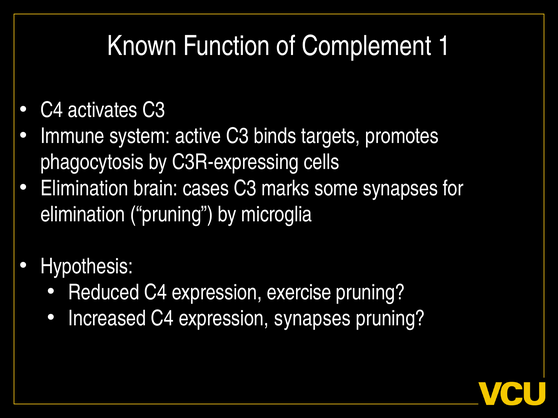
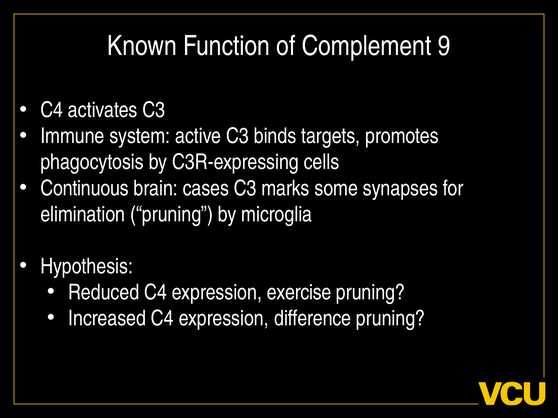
1: 1 -> 9 (444, 46)
Elimination: Elimination -> Continuous (85, 188)
expression synapses: synapses -> difference (313, 319)
